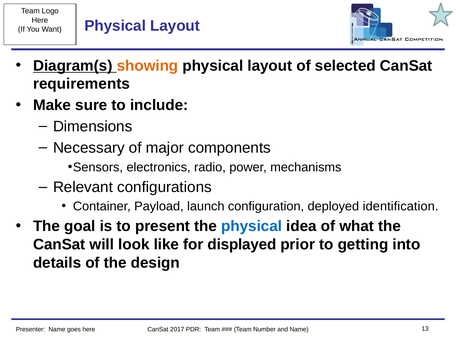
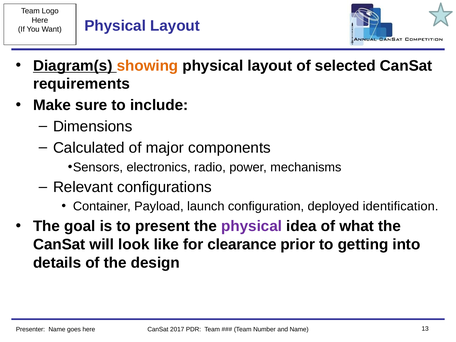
Necessary: Necessary -> Calculated (89, 148)
physical colour: blue -> purple (252, 226)
displayed: displayed -> clearance (242, 244)
